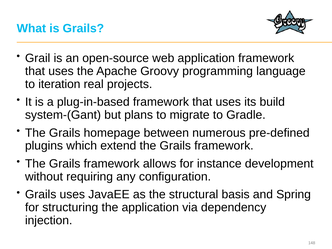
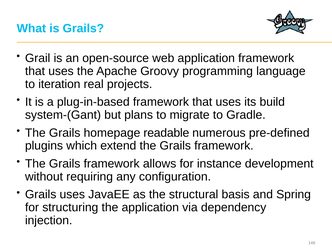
between: between -> readable (166, 133)
